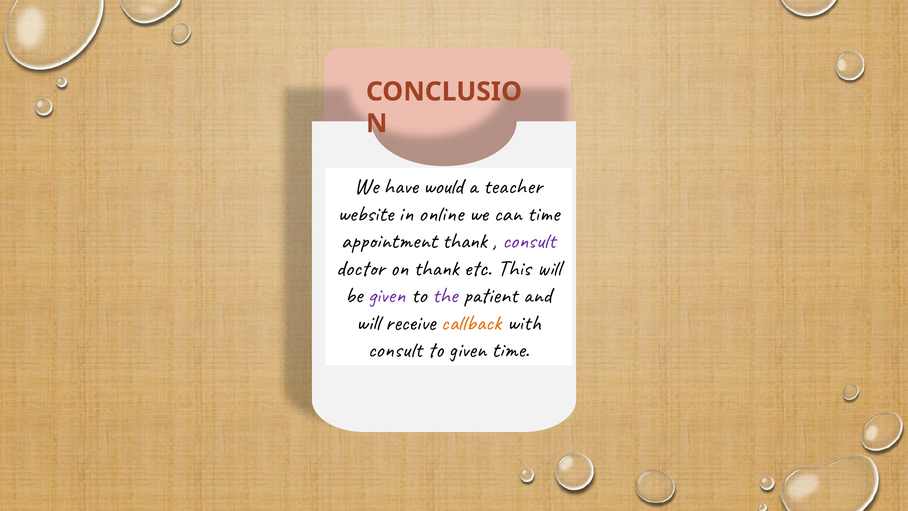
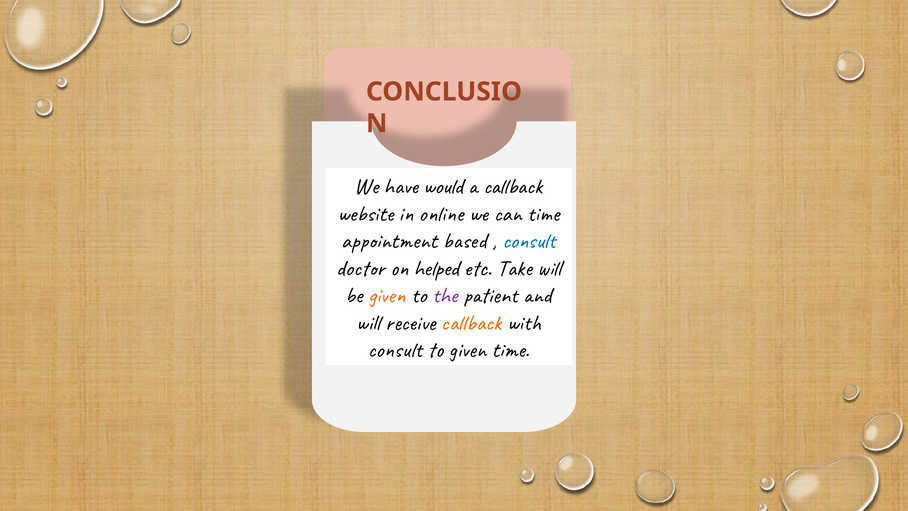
a teacher: teacher -> callback (513, 186)
appointment thank: thank -> based (465, 241)
consult colour: purple -> blue (529, 241)
on thank: thank -> helped (436, 268)
This: This -> Take (515, 268)
given colour: purple -> orange (387, 295)
